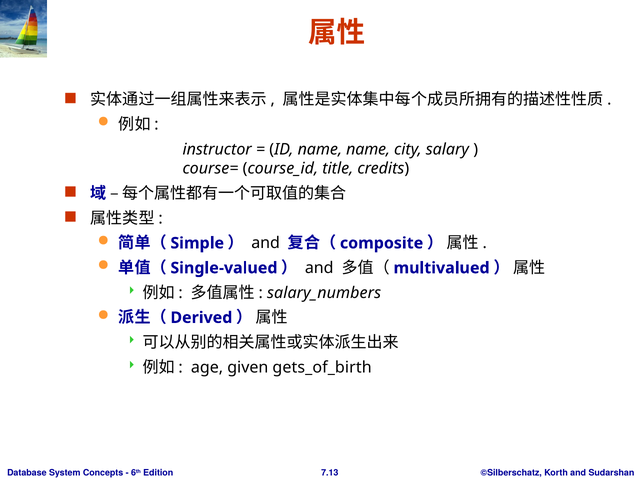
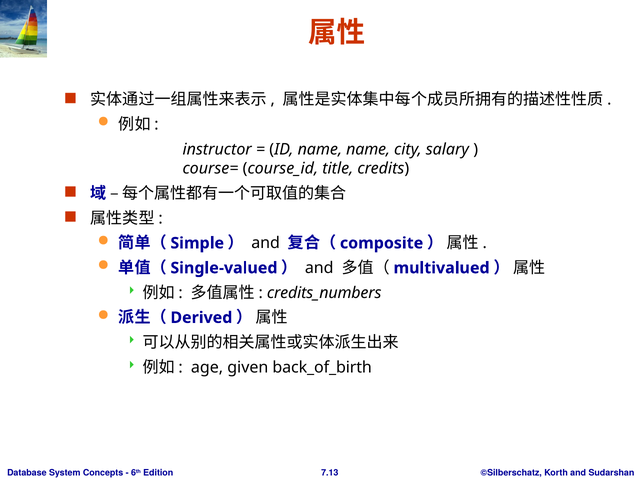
salary_numbers: salary_numbers -> credits_numbers (324, 293)
gets_of_birth: gets_of_birth -> back_of_birth (322, 367)
